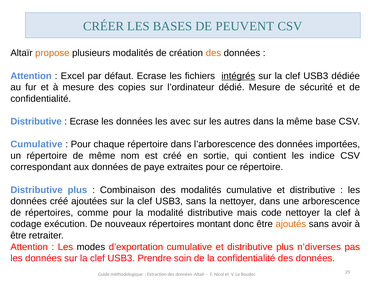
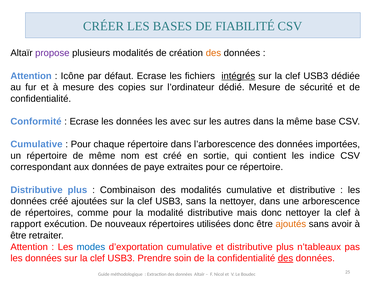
PEUVENT: PEUVENT -> FIABILITÉ (245, 26)
propose colour: orange -> purple (52, 53)
Excel: Excel -> Icône (73, 76)
Distributive: Distributive -> Conformité (36, 121)
mais code: code -> donc (271, 213)
codage: codage -> rapport (26, 224)
montant: montant -> utilisées (214, 224)
modes colour: black -> blue (91, 247)
n’diverses: n’diverses -> n’tableaux (319, 247)
des underline: none -> present (285, 258)
